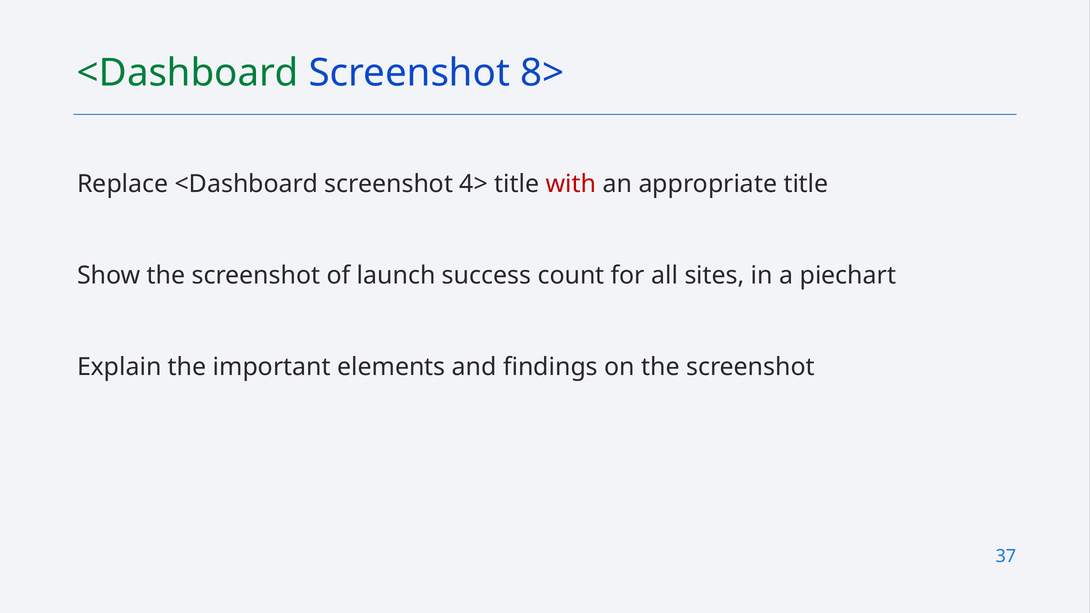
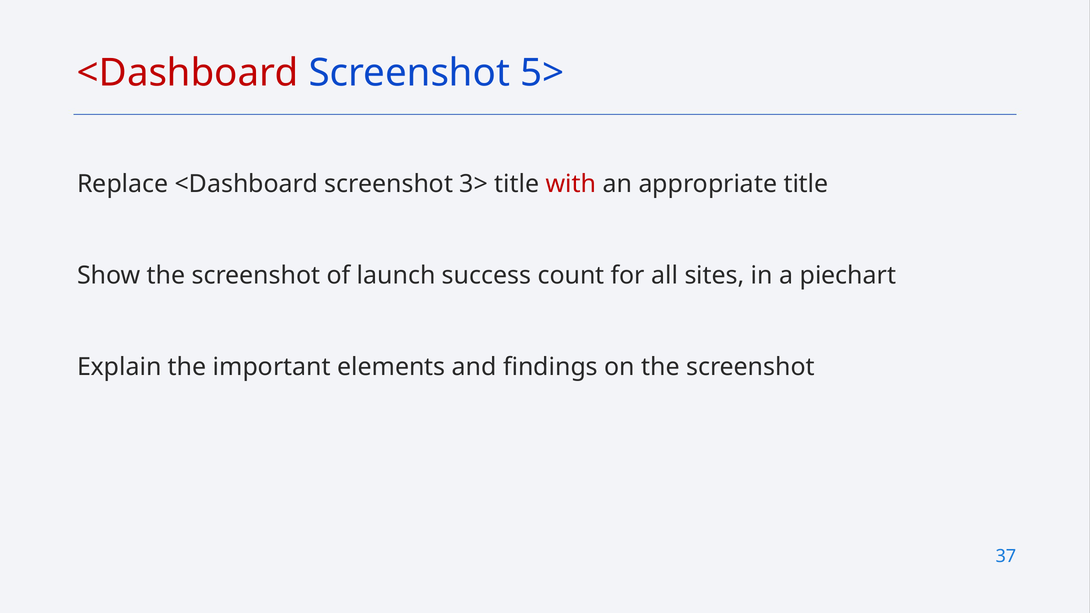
<Dashboard colour: green -> red (188, 73)
8>: 8> -> 5> (542, 73)
4>: 4> -> 3> (474, 184)
